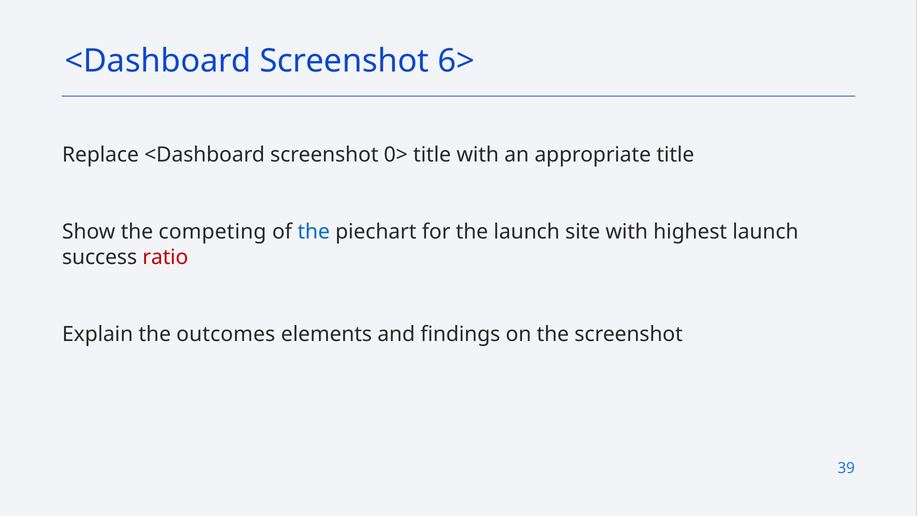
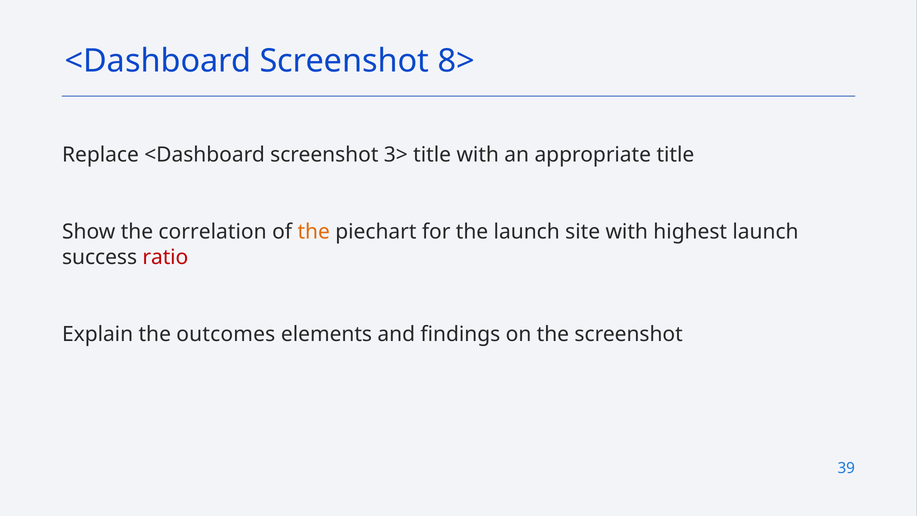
6>: 6> -> 8> (456, 61)
0>: 0> -> 3> (396, 155)
competing: competing -> correlation (213, 232)
the colour: blue -> orange (314, 232)
